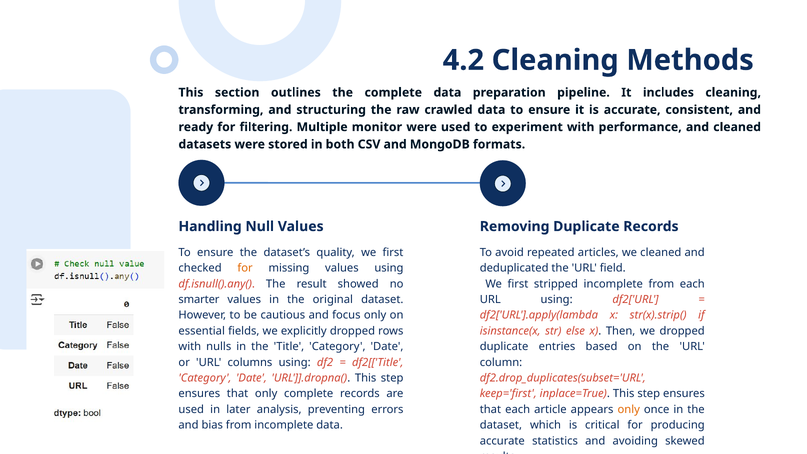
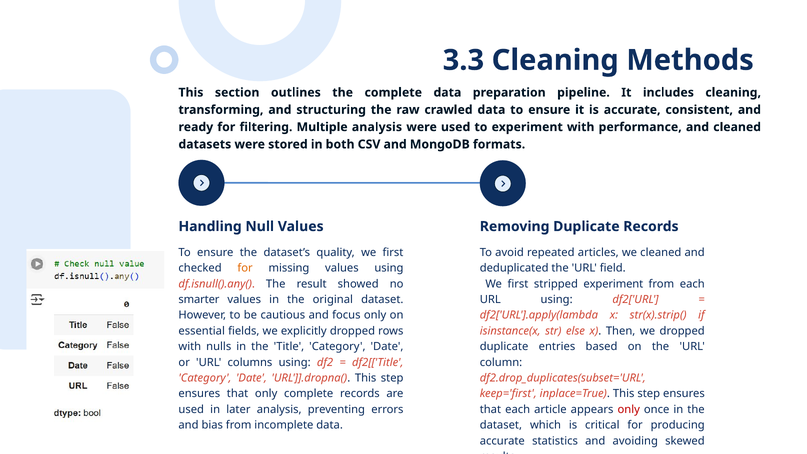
4.2: 4.2 -> 3.3 (463, 60)
Multiple monitor: monitor -> analysis (377, 127)
stripped incomplete: incomplete -> experiment (613, 284)
only colour: orange -> red (629, 409)
